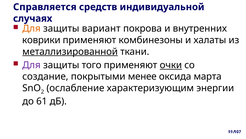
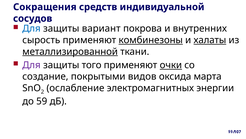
Справляется: Справляется -> Сокращения (45, 7)
случаях: случаях -> сосудов (33, 18)
Для colour: orange -> blue (31, 28)
коврики: коврики -> сырость (41, 40)
комбинезоны underline: none -> present (151, 40)
халаты underline: none -> present (210, 40)
менее: менее -> видов (142, 76)
характеризующим: характеризующим -> электромагнитных (150, 88)
61: 61 -> 59 (42, 101)
